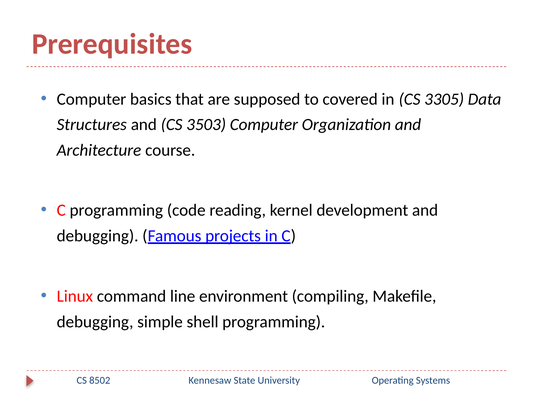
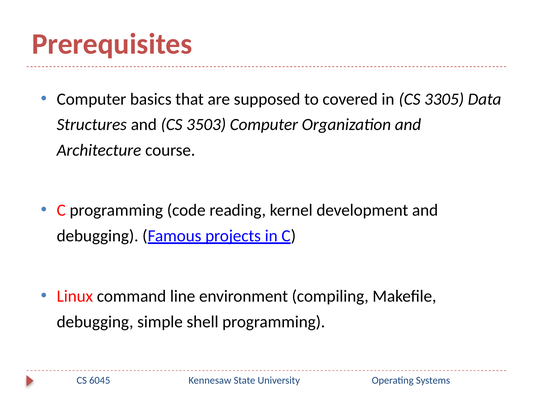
8502: 8502 -> 6045 (100, 380)
